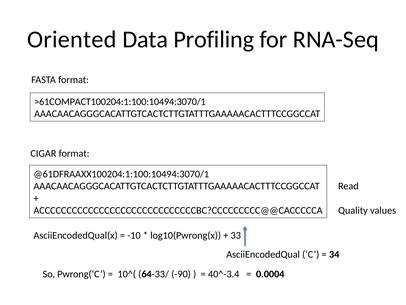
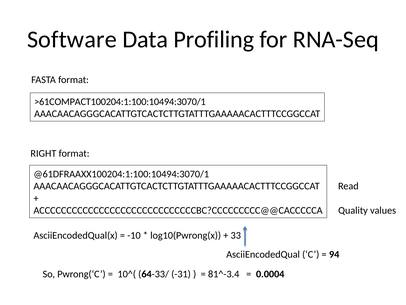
Oriented: Oriented -> Software (72, 39)
CIGAR: CIGAR -> RIGHT (43, 153)
34: 34 -> 94 (334, 254)
-90: -90 -> -31 (181, 274)
40^-3.4: 40^-3.4 -> 81^-3.4 (224, 274)
